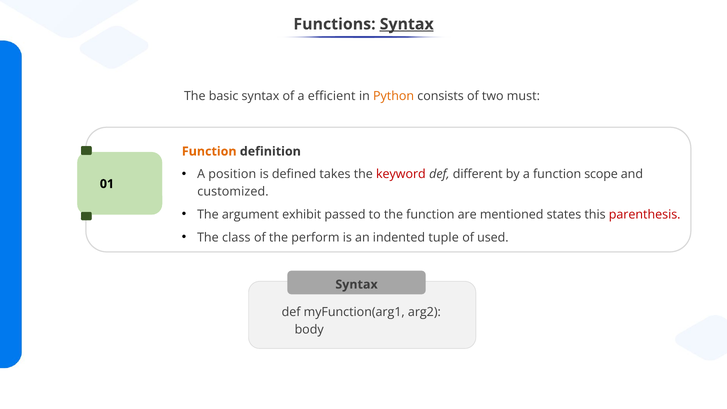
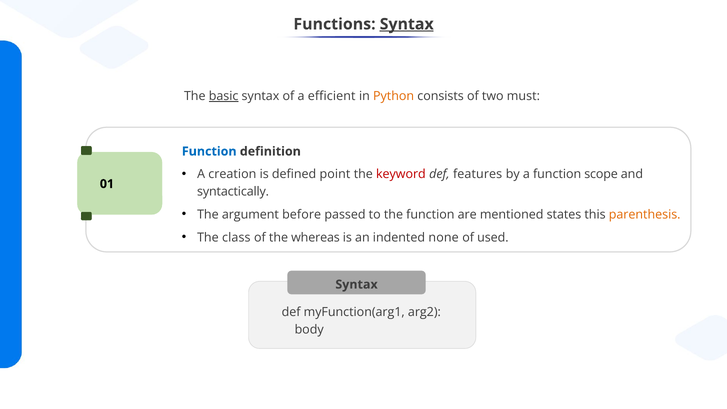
basic underline: none -> present (224, 96)
Function colour: orange -> blue (209, 151)
position: position -> creation (232, 174)
takes: takes -> point (335, 174)
different: different -> features (478, 174)
customized: customized -> syntactically (233, 192)
exhibit: exhibit -> before (302, 214)
parenthesis colour: red -> orange (645, 214)
perform: perform -> whereas (315, 237)
tuple: tuple -> none (444, 237)
